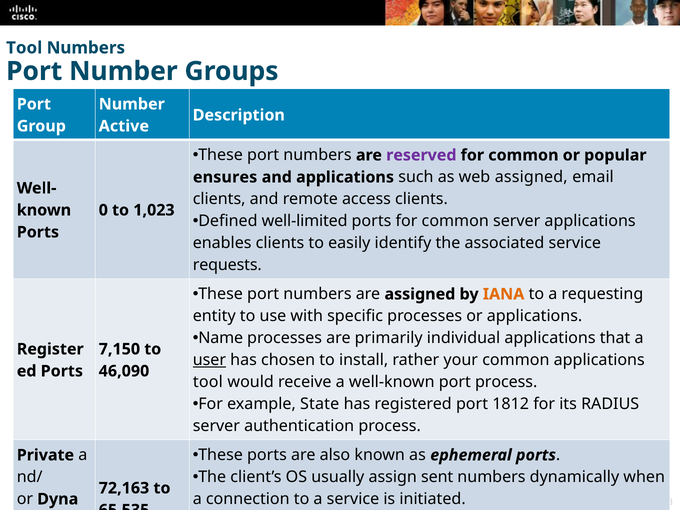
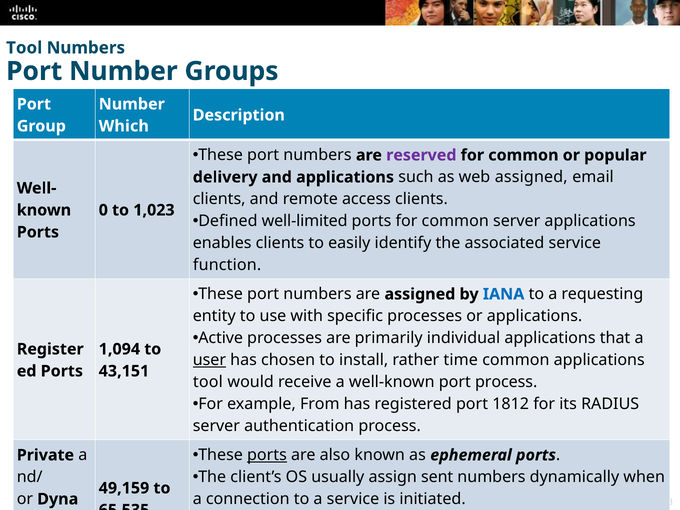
Active: Active -> Which (124, 126)
ensures: ensures -> delivery (225, 177)
requests: requests -> function (227, 265)
IANA colour: orange -> blue (504, 294)
Name: Name -> Active (221, 338)
7,150: 7,150 -> 1,094 (119, 349)
your: your -> time (461, 360)
46,090: 46,090 -> 43,151 (124, 371)
State: State -> From (320, 404)
ports underline: none -> present (267, 455)
72,163: 72,163 -> 49,159 (124, 488)
